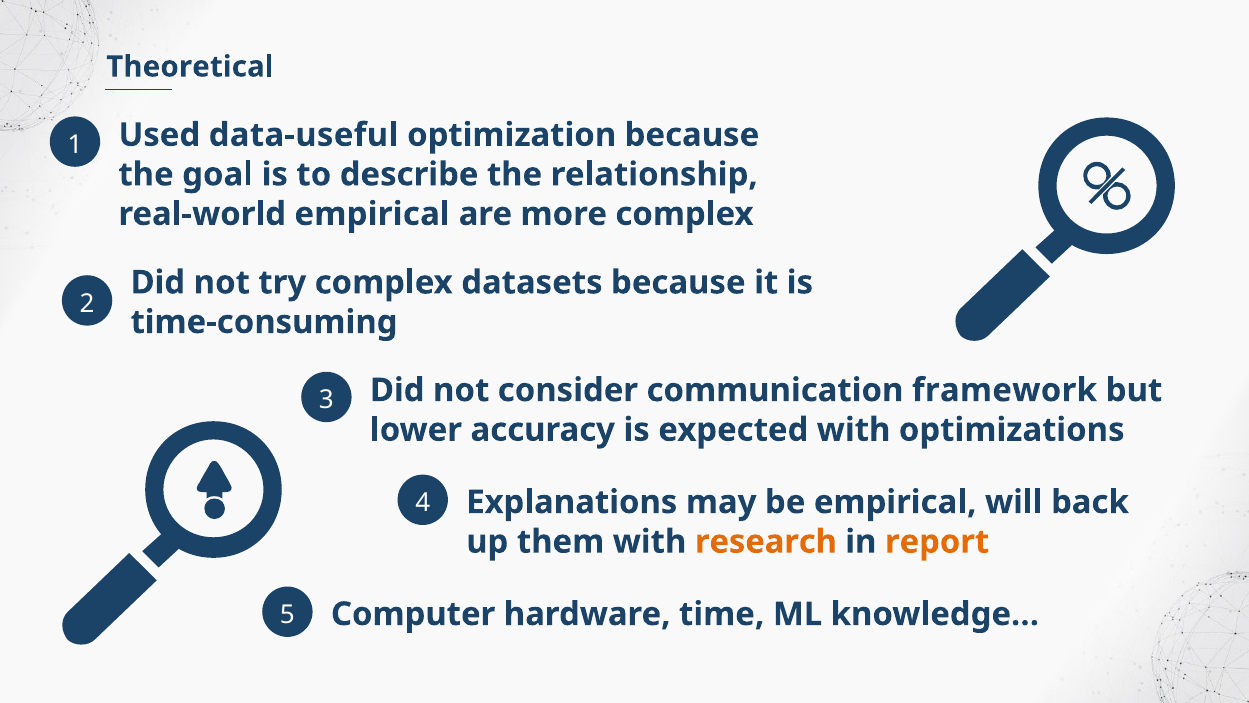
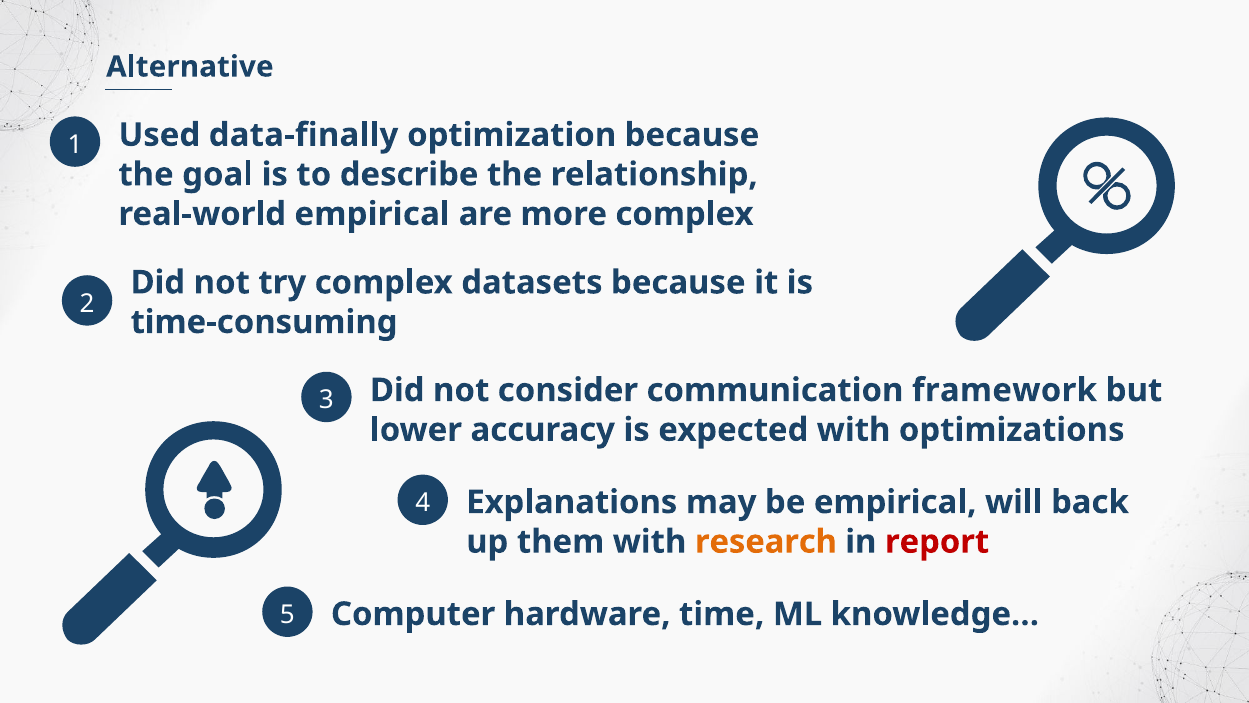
Theoretical: Theoretical -> Alternative (190, 67)
data-useful: data-useful -> data-finally (304, 135)
report colour: orange -> red (937, 541)
